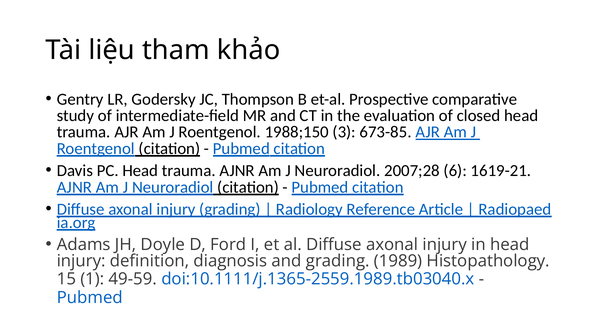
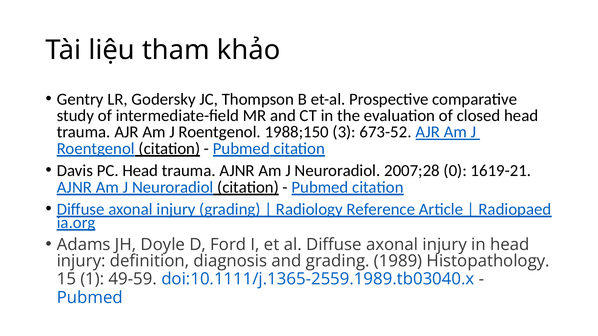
673-85: 673-85 -> 673-52 (386, 132)
6: 6 -> 0 (455, 171)
